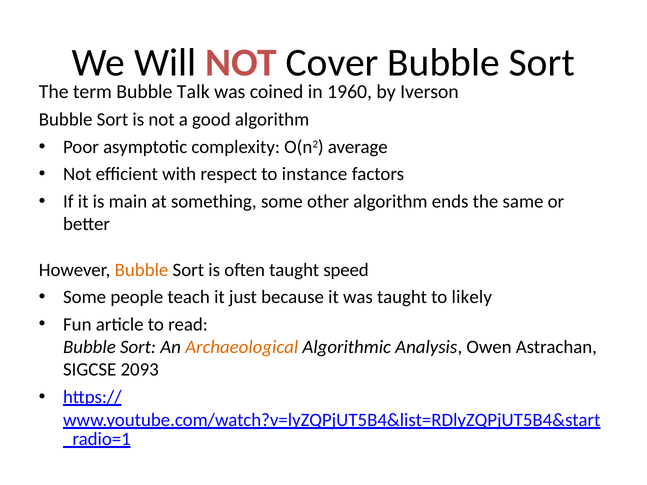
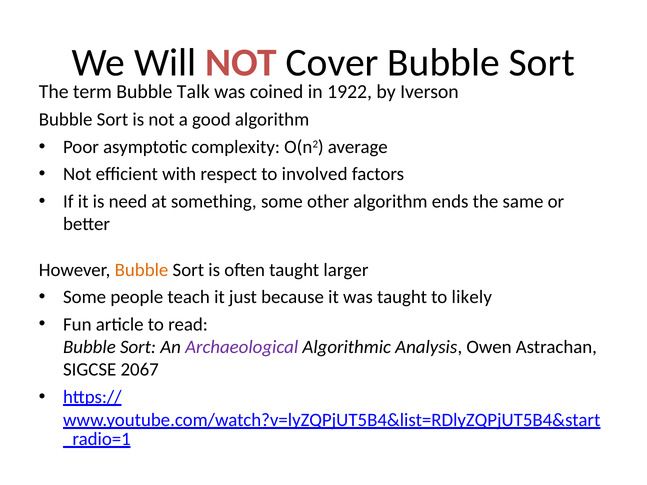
1960: 1960 -> 1922 (350, 92)
instance: instance -> involved (315, 174)
main: main -> need (128, 202)
speed: speed -> larger (346, 270)
Archaeological colour: orange -> purple (242, 347)
2093: 2093 -> 2067 (140, 370)
